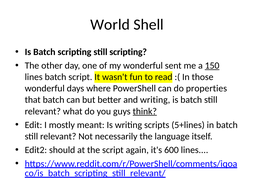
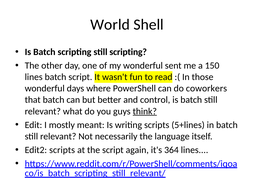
150 underline: present -> none (212, 66)
properties: properties -> coworkers (206, 89)
and writing: writing -> control (155, 100)
Edit2 should: should -> scripts (62, 150)
600: 600 -> 364 (171, 150)
